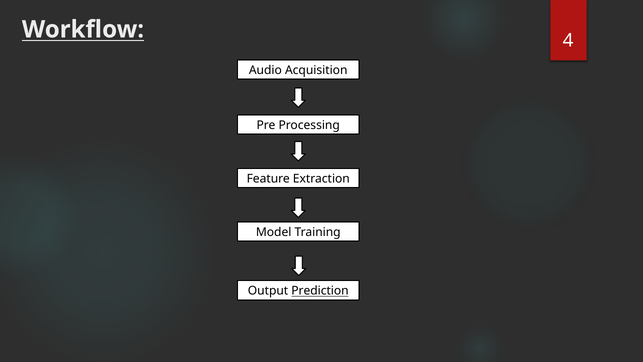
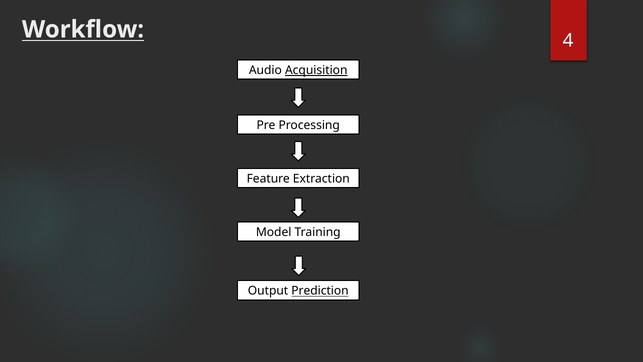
Acquisition underline: none -> present (316, 70)
